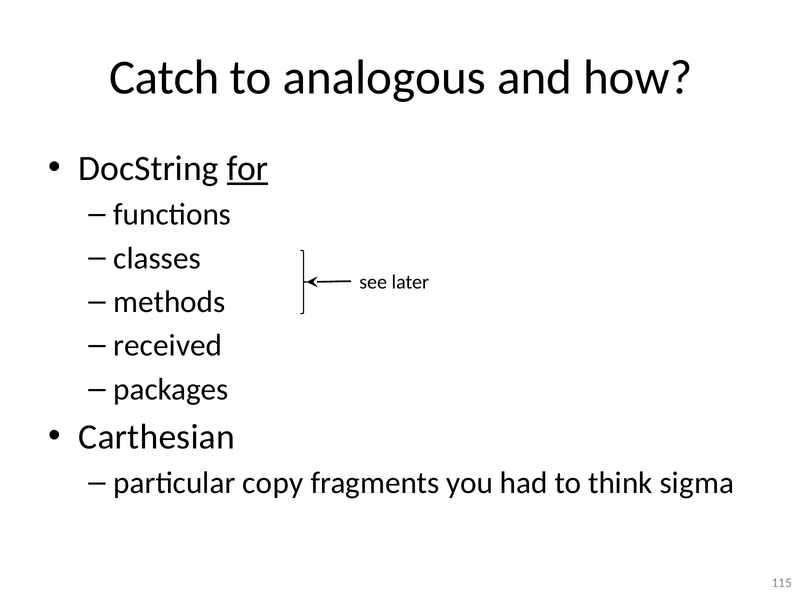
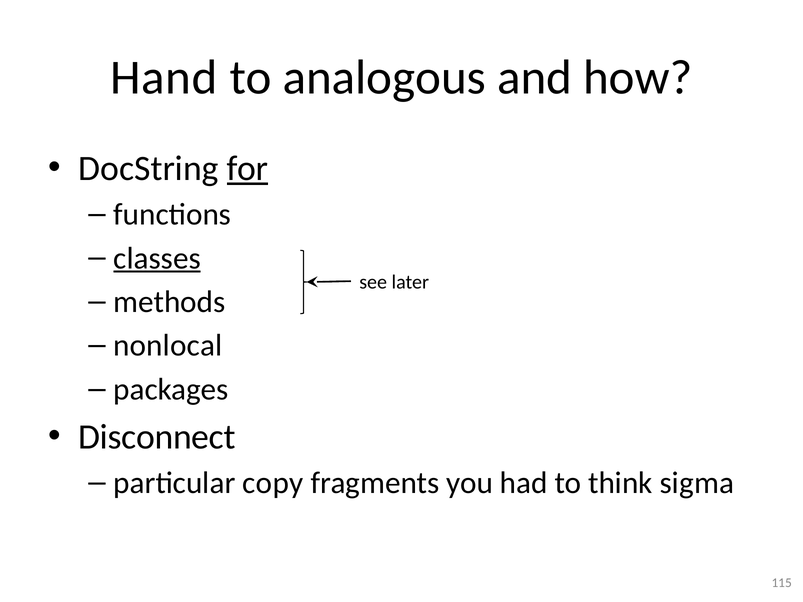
Catch: Catch -> Hand (164, 78)
classes underline: none -> present (157, 258)
received: received -> nonlocal (168, 346)
Carthesian: Carthesian -> Disconnect (157, 437)
